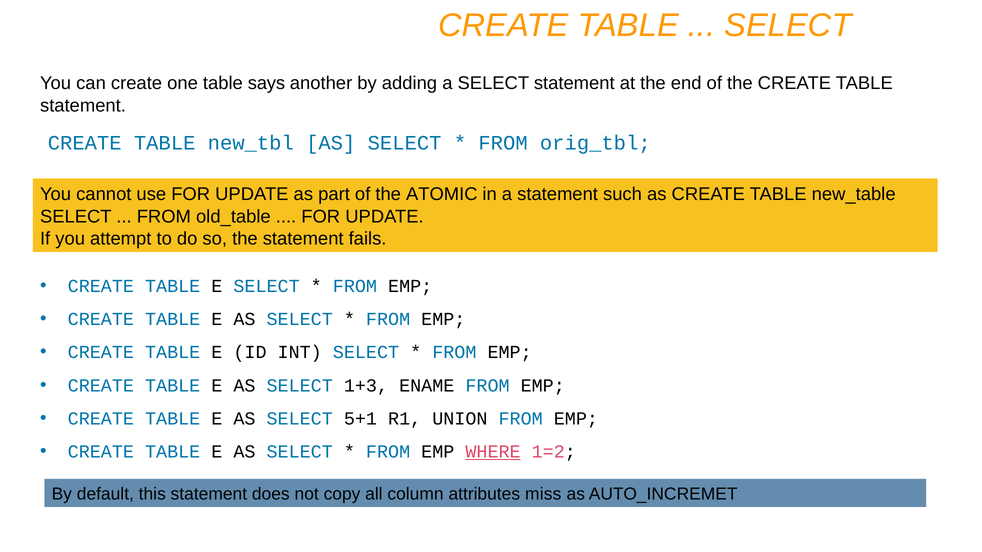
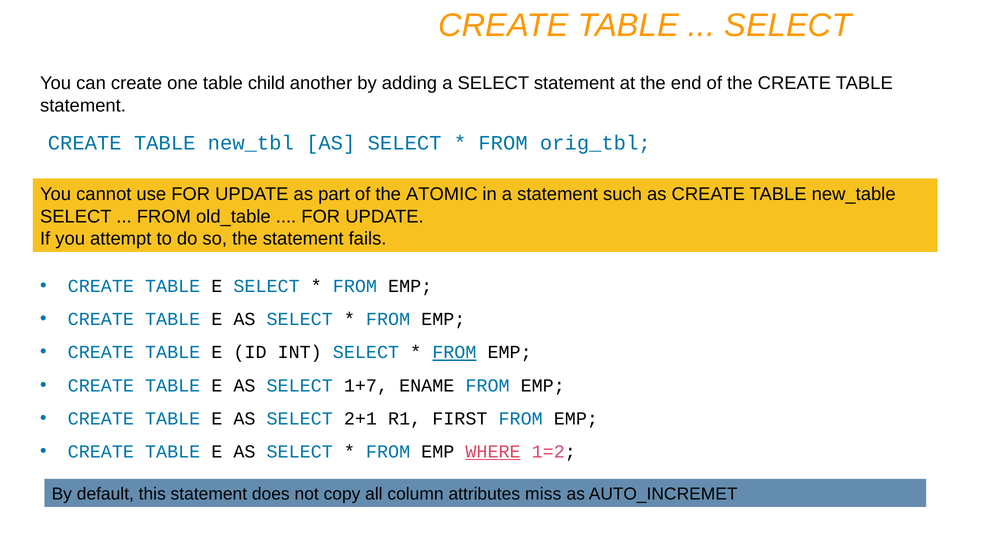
says: says -> child (266, 83)
FROM underline: none -> present (454, 353)
1+3: 1+3 -> 1+7 (366, 386)
5+1: 5+1 -> 2+1 (360, 419)
UNION: UNION -> FIRST (460, 419)
